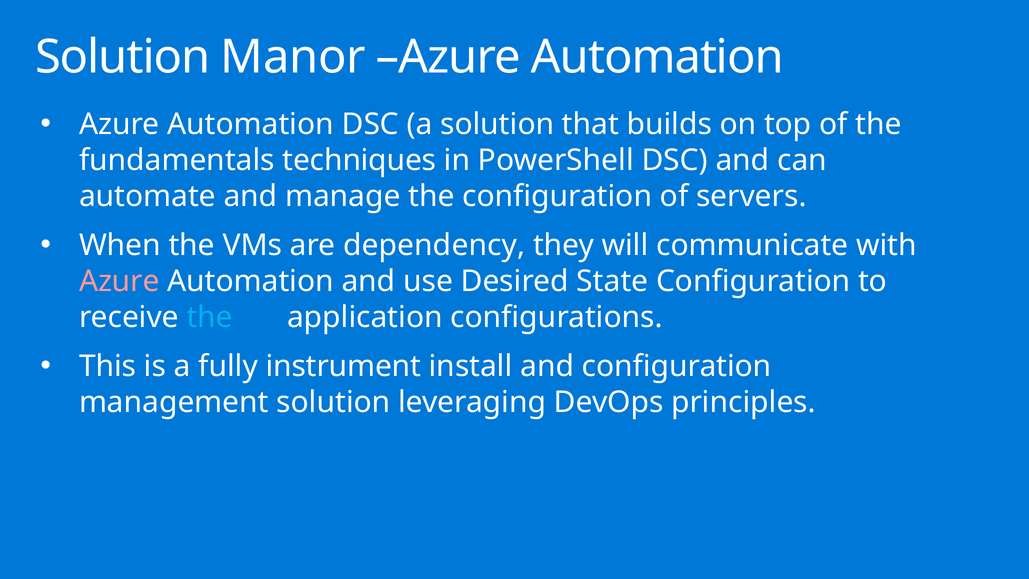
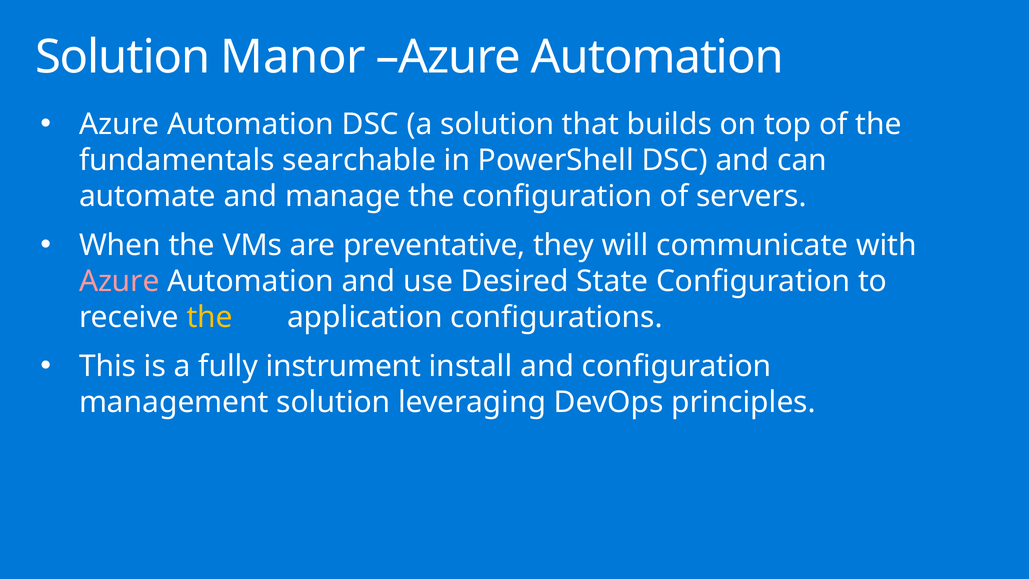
techniques: techniques -> searchable (359, 160)
dependency: dependency -> preventative (434, 245)
the colour: light blue -> yellow (210, 317)
